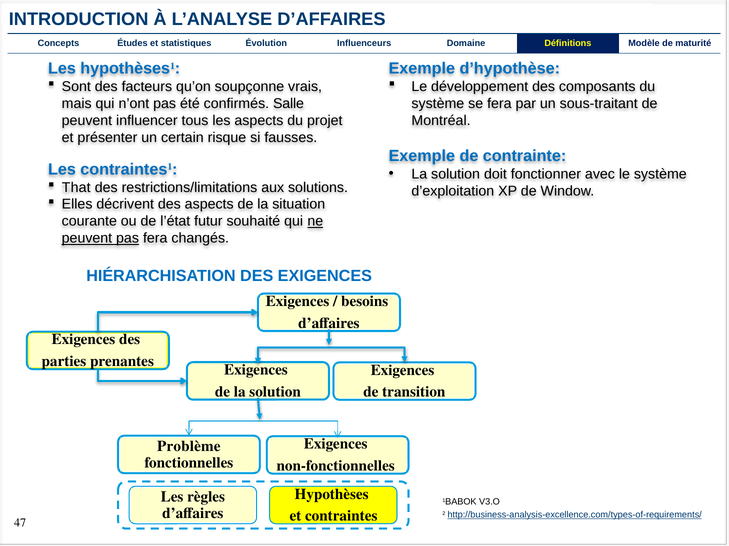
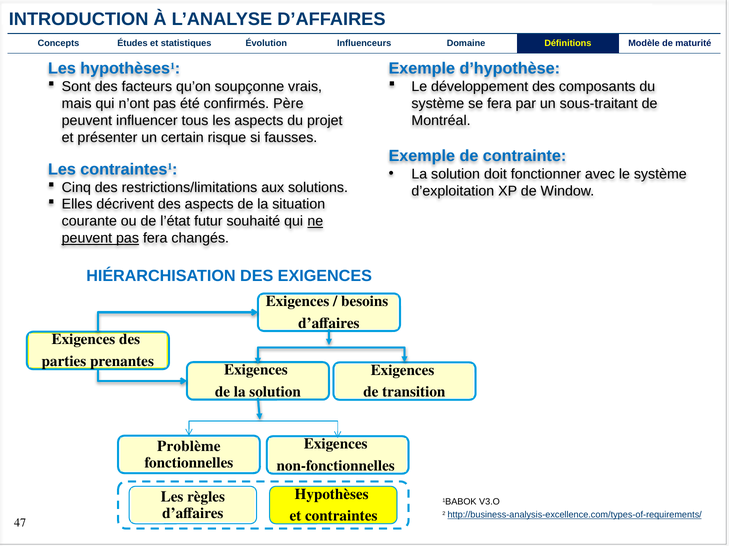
Salle: Salle -> Père (288, 104)
That: That -> Cinq (76, 188)
